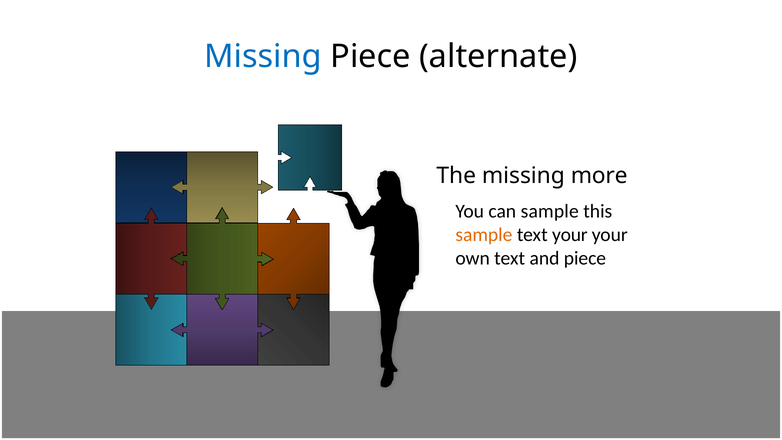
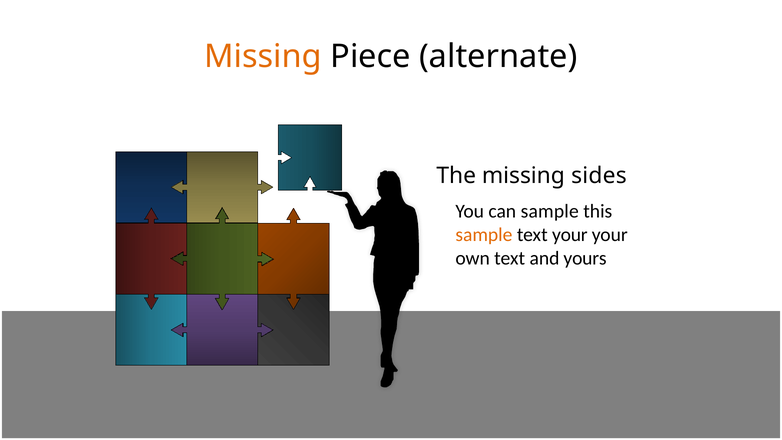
Missing colour: blue -> orange (263, 57)
more: more -> sides (599, 176)
and piece: piece -> yours (585, 258)
